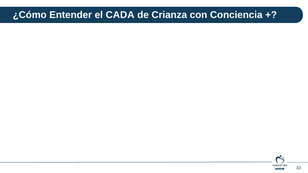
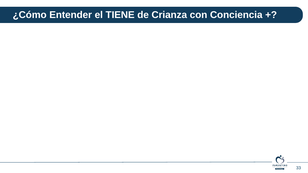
CADA: CADA -> TIENE (120, 15)
